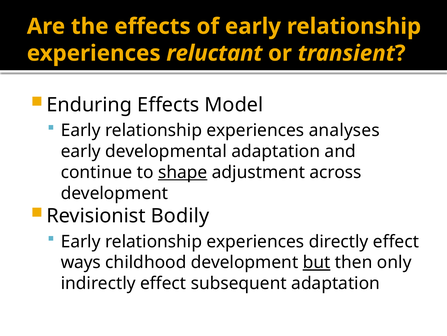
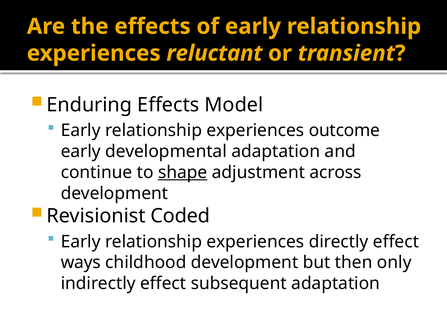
analyses: analyses -> outcome (344, 130)
Bodily: Bodily -> Coded (180, 215)
but underline: present -> none (317, 262)
